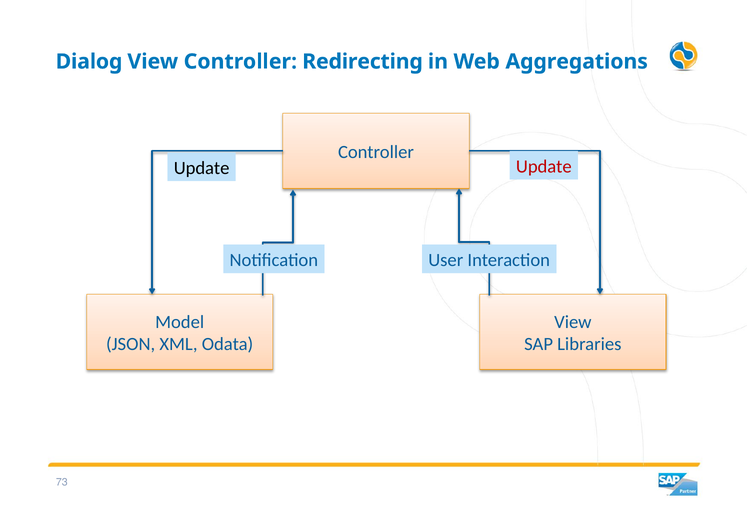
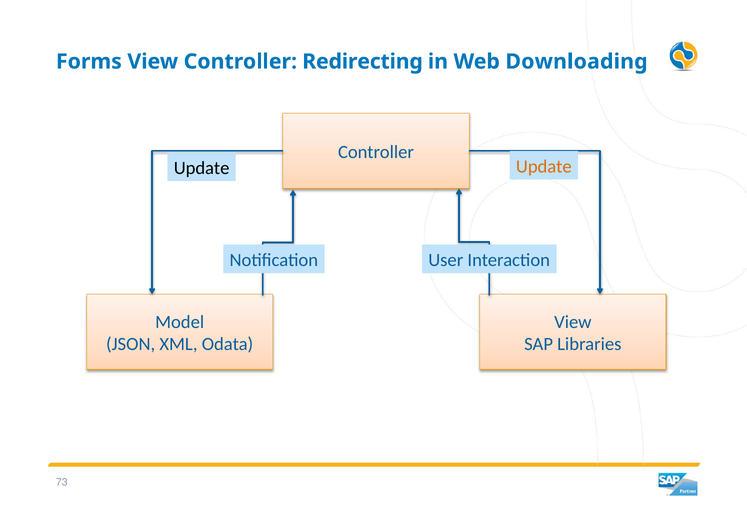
Dialog: Dialog -> Forms (89, 62)
Aggregations: Aggregations -> Downloading (577, 62)
Update colour: red -> orange (544, 167)
